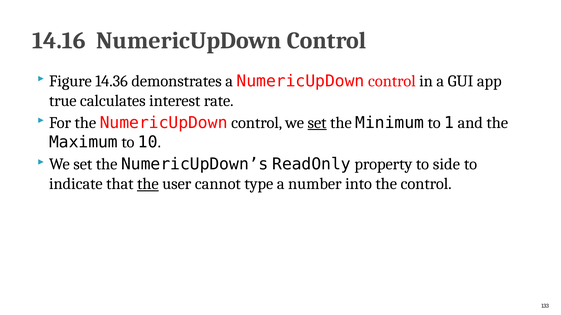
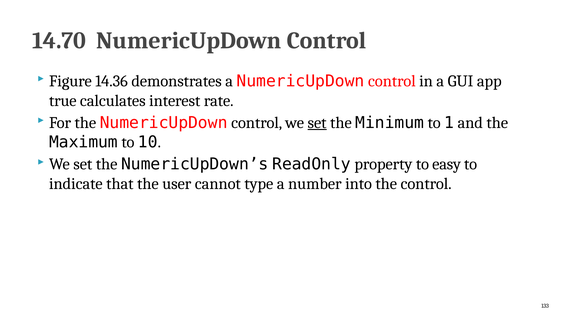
14.16: 14.16 -> 14.70 (59, 41)
side: side -> easy (447, 164)
the underline: present -> none (148, 184)
